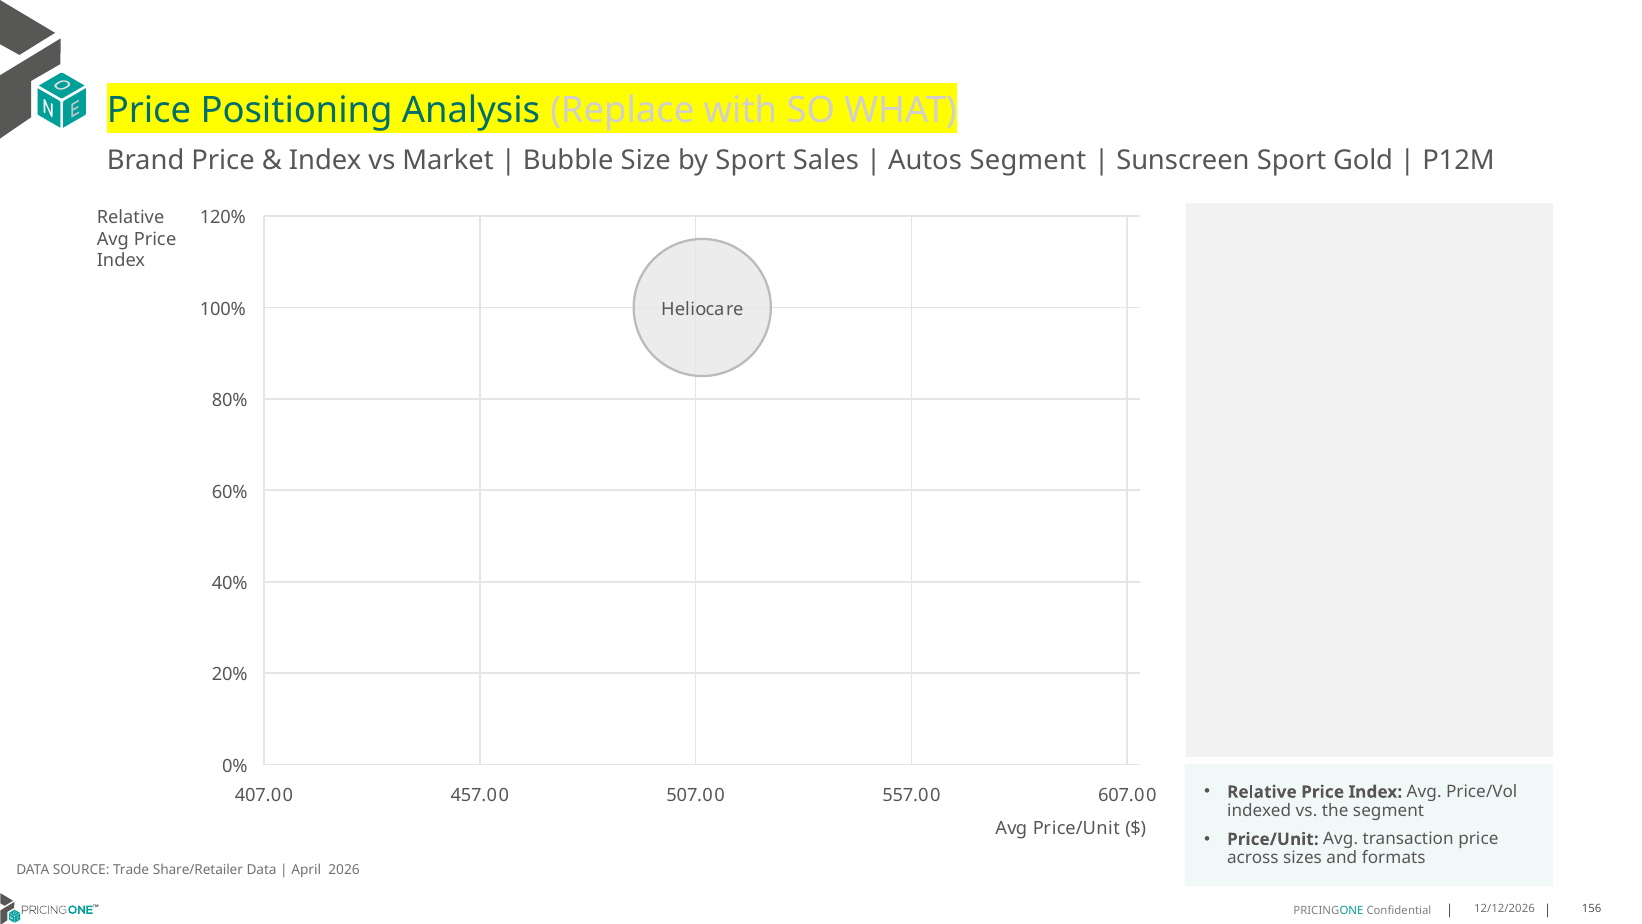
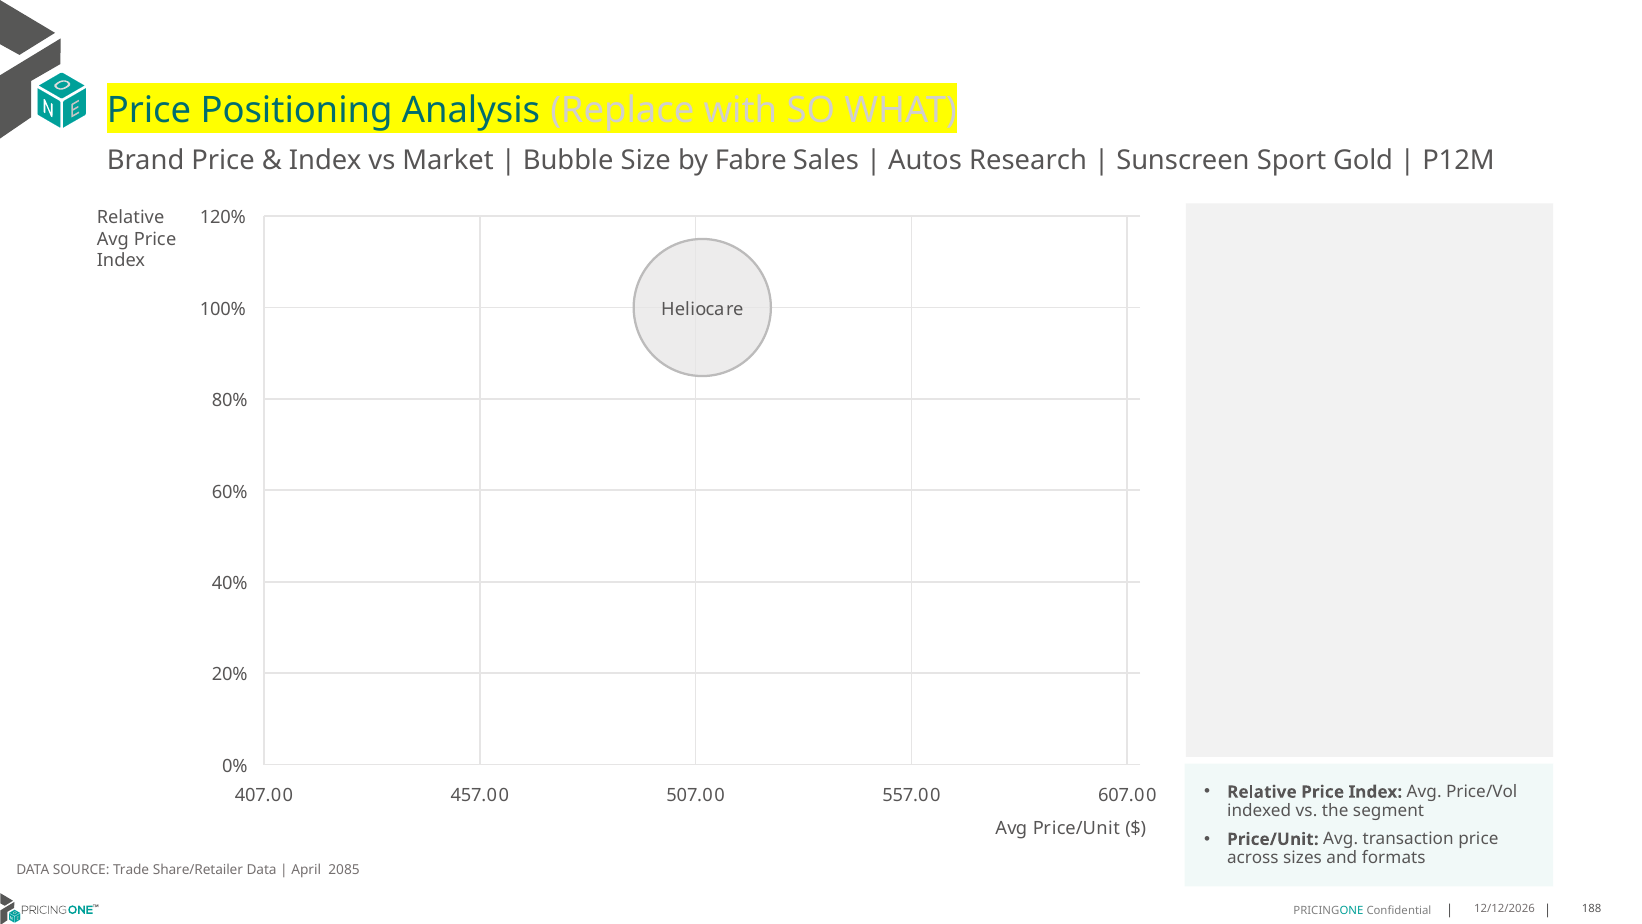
by Sport: Sport -> Fabre (751, 160)
Autos Segment: Segment -> Research (1028, 160)
2026: 2026 -> 2085 (344, 870)
156: 156 -> 188 (1592, 908)
